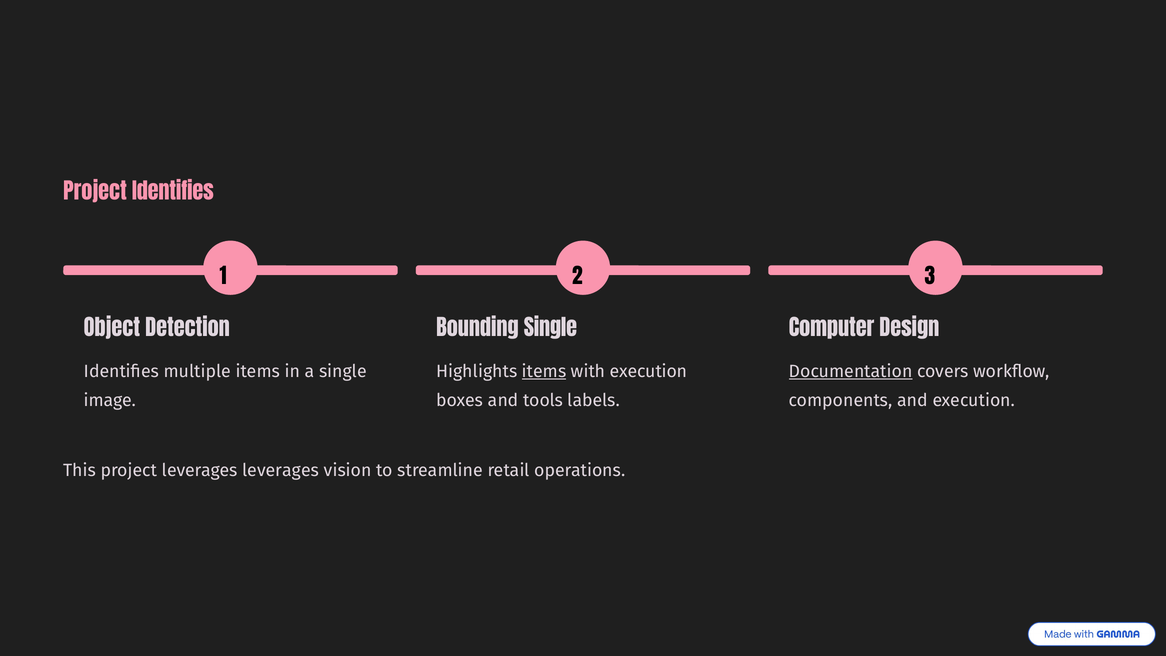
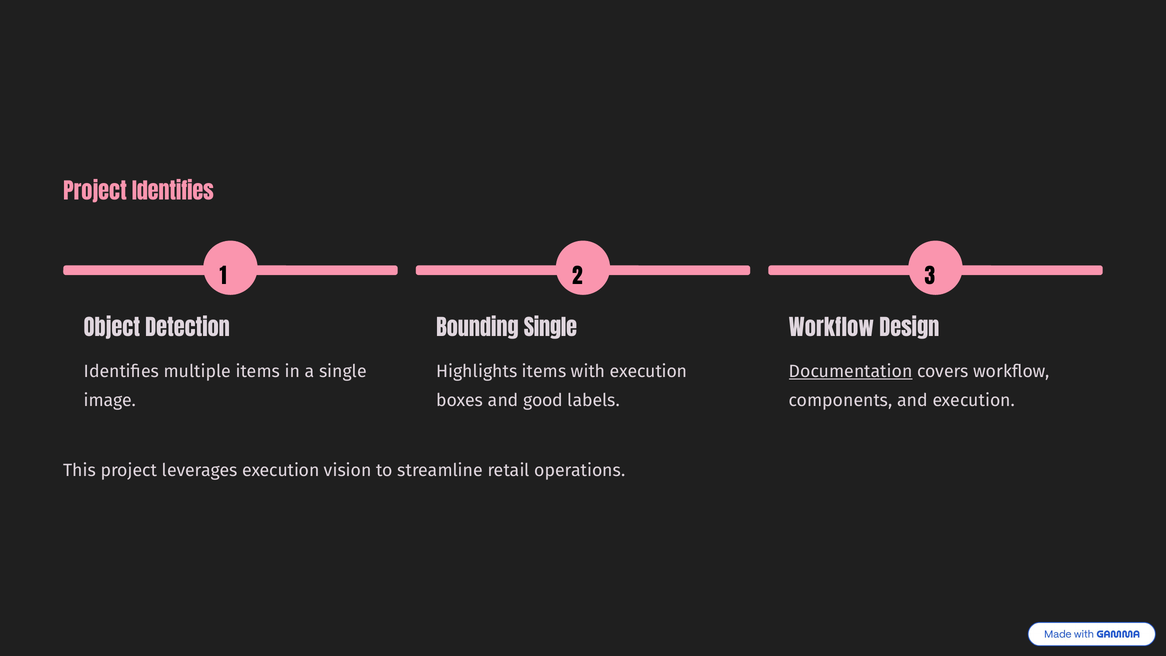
Computer: Computer -> Workflow (831, 329)
items underline: present -> none (544, 371)
tools: tools -> good (543, 400)
leverages leverages: leverages -> execution (281, 470)
